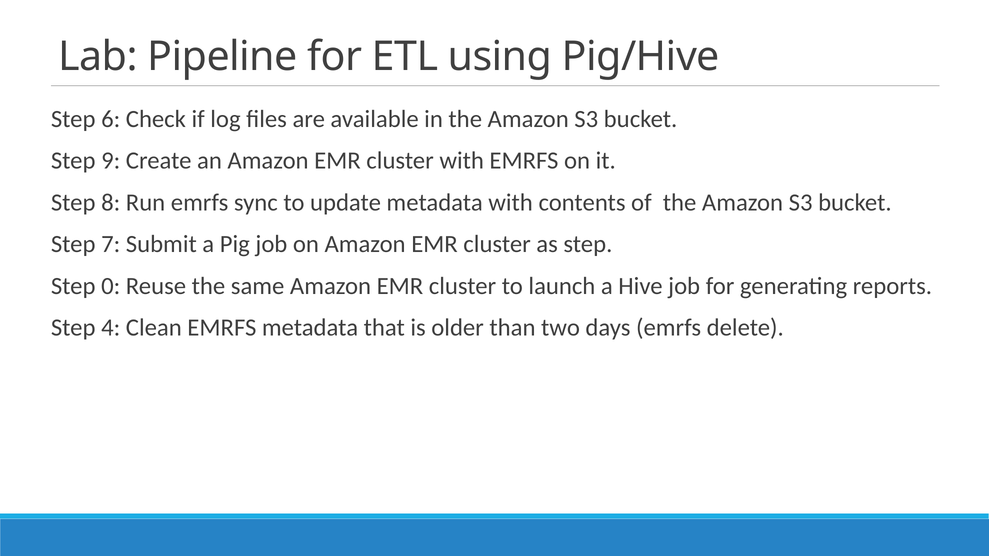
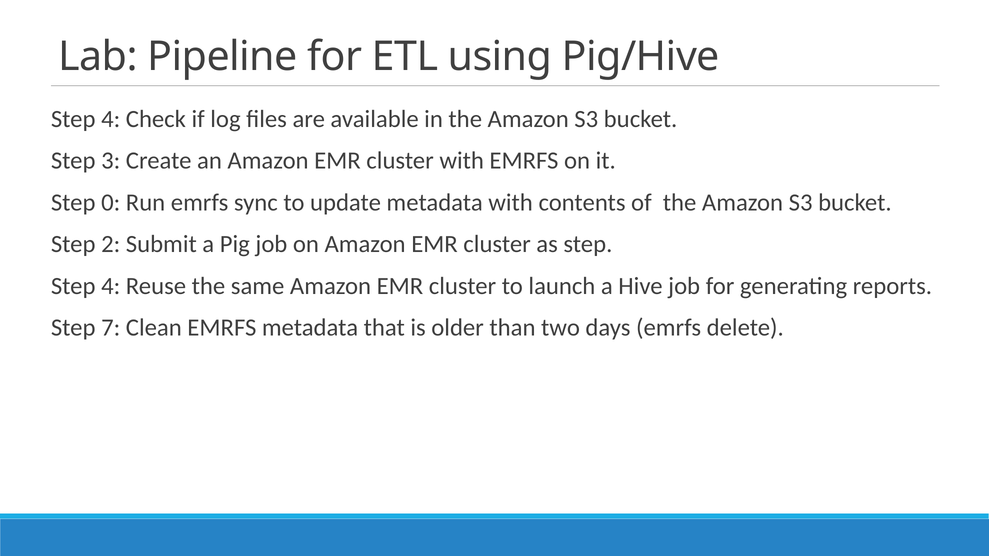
6: 6 -> 4 (111, 119)
9: 9 -> 3 (111, 161)
8: 8 -> 0 (111, 203)
7: 7 -> 2 (111, 244)
0: 0 -> 4 (111, 286)
4: 4 -> 7 (111, 328)
